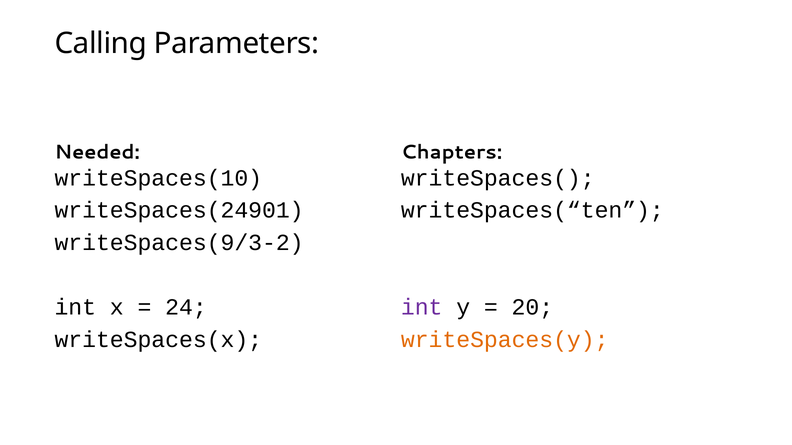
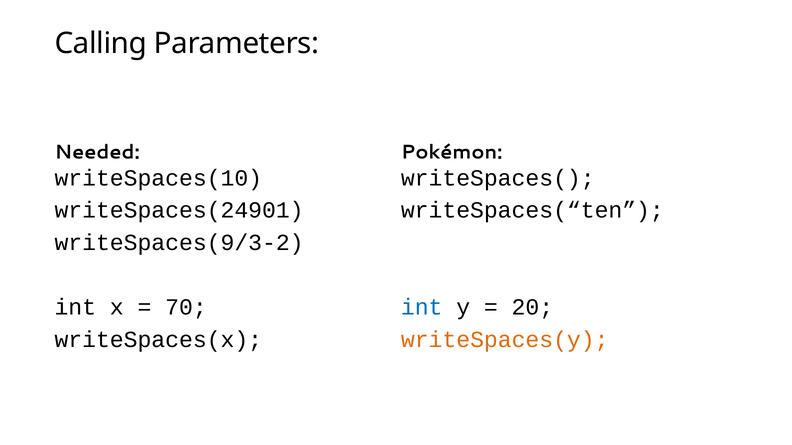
Chapters: Chapters -> Pokémon (452, 152)
24: 24 -> 70 (186, 308)
int colour: purple -> blue (422, 308)
